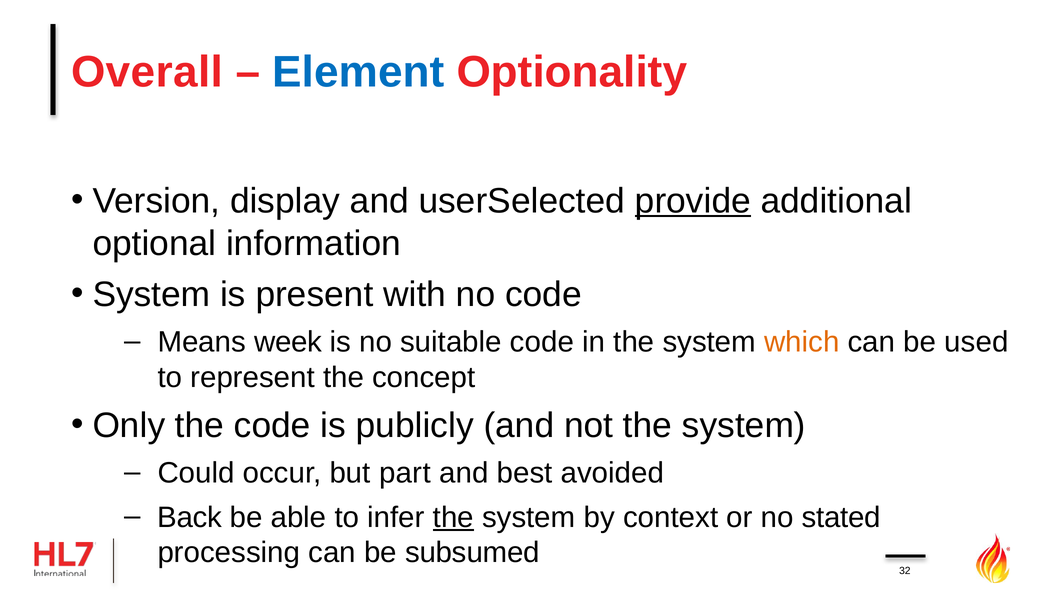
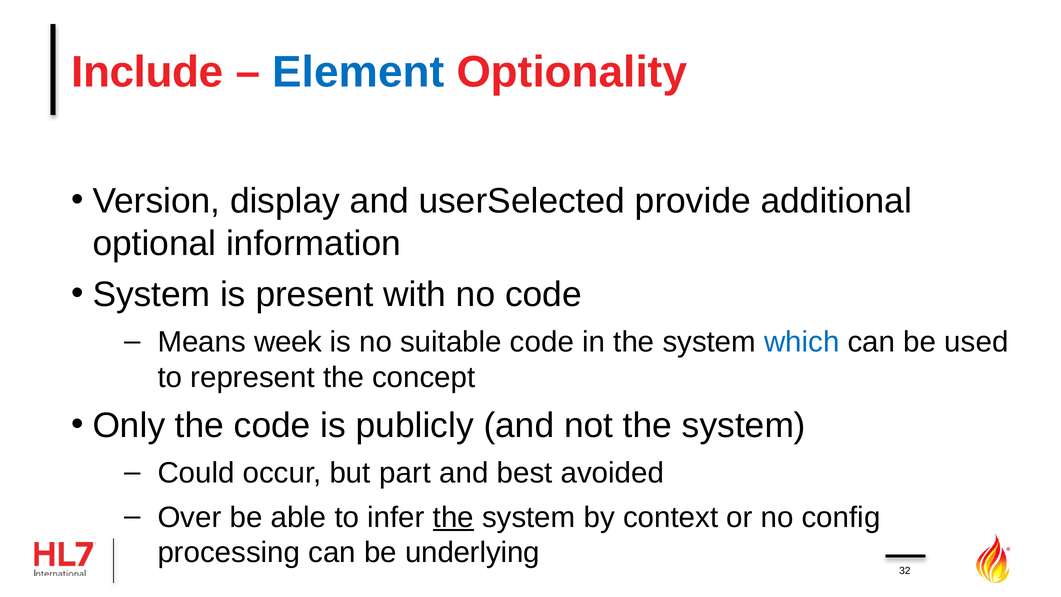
Overall: Overall -> Include (147, 72)
provide underline: present -> none (693, 201)
which colour: orange -> blue (802, 342)
Back: Back -> Over (189, 517)
stated: stated -> config (841, 517)
subsumed: subsumed -> underlying (472, 553)
